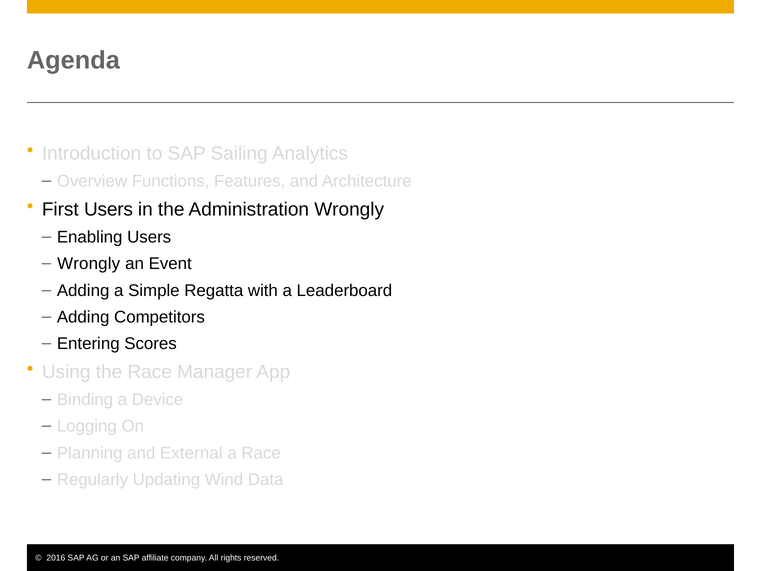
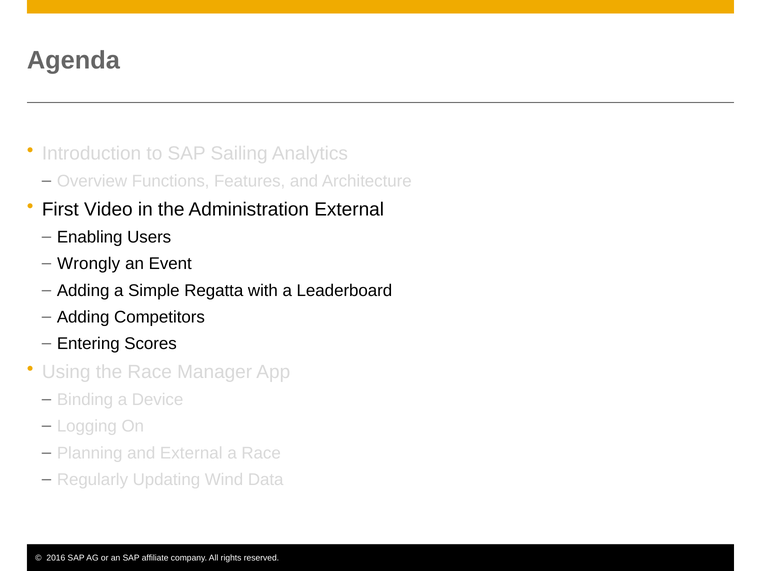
First Users: Users -> Video (108, 209)
Administration Wrongly: Wrongly -> External (349, 209)
